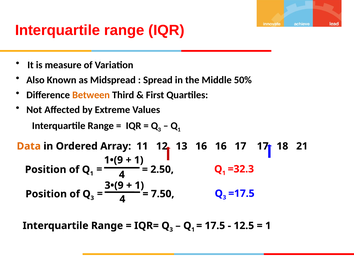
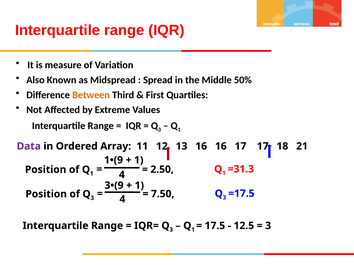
Data colour: orange -> purple (29, 146)
=32.3: =32.3 -> =31.3 (241, 169)
1: 1 -> 3 (268, 226)
